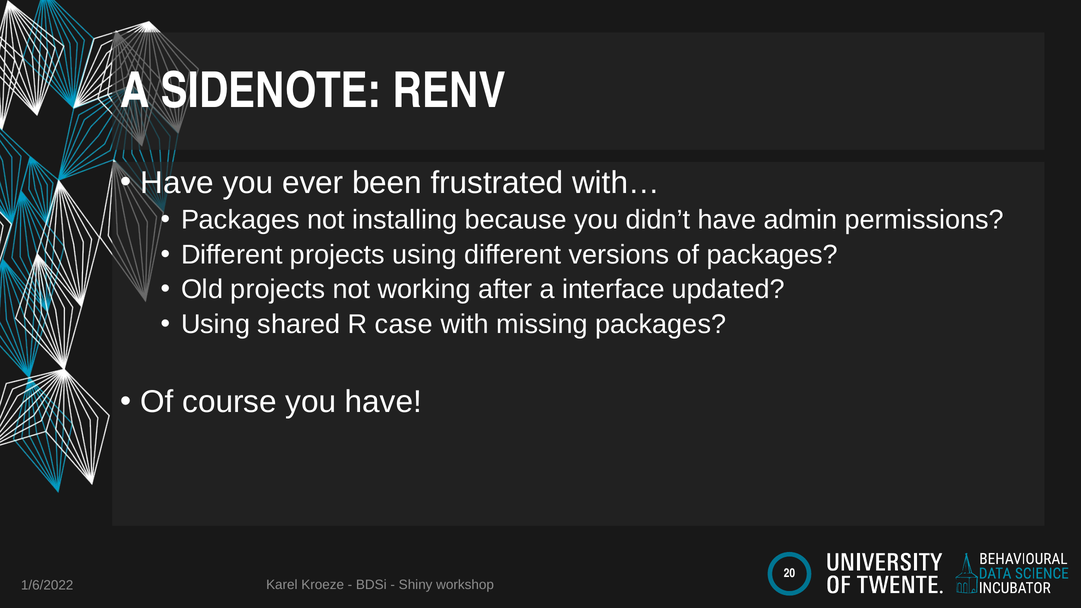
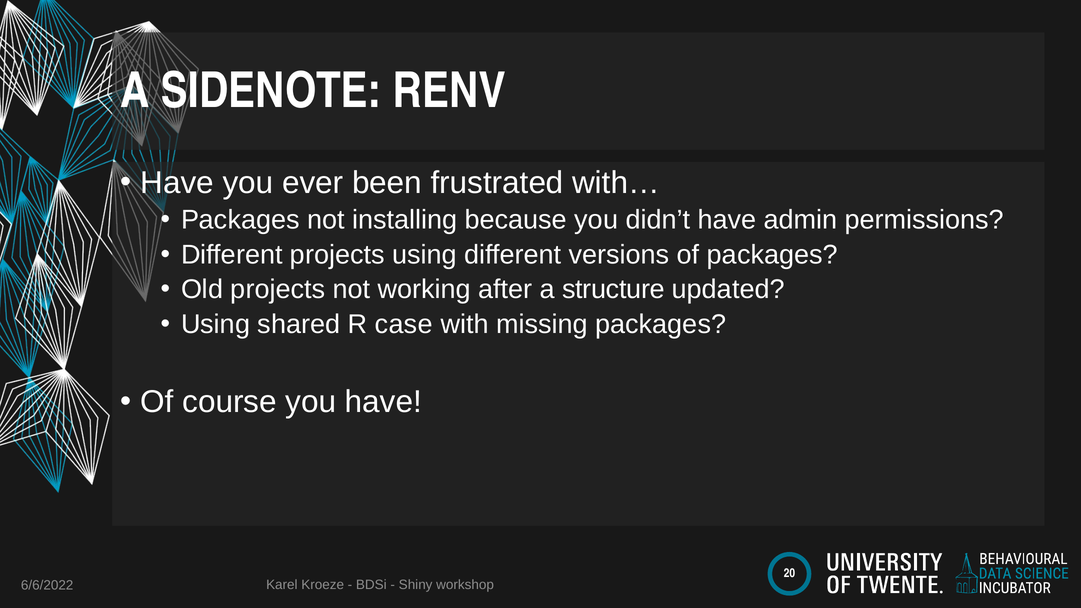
interface: interface -> structure (613, 290)
1/6/2022: 1/6/2022 -> 6/6/2022 (47, 585)
